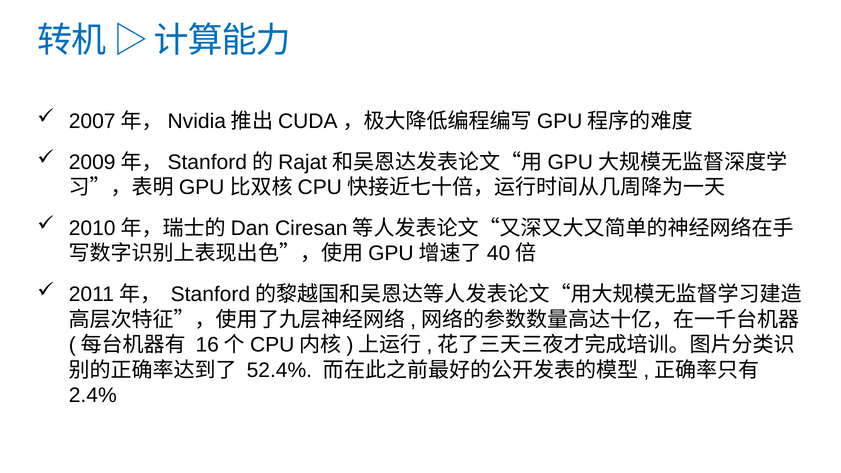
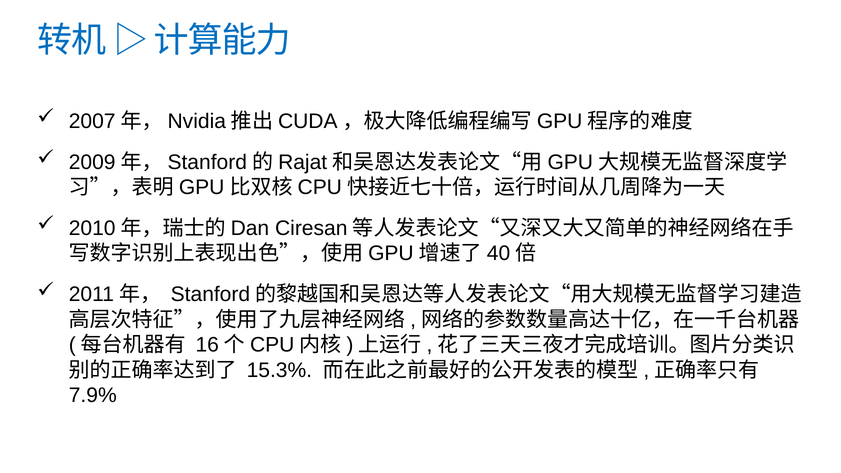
52.4%: 52.4% -> 15.3% (279, 370)
2.4%: 2.4% -> 7.9% (93, 395)
